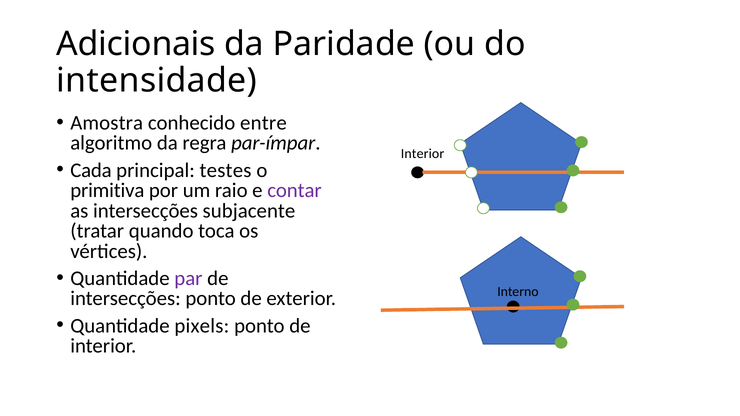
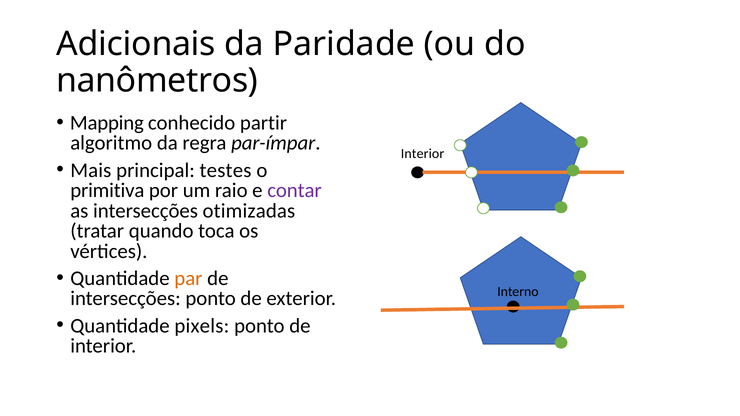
intensidade: intensidade -> nanômetros (157, 80)
Amostra: Amostra -> Mapping (107, 123)
entre: entre -> partir (264, 123)
Cada: Cada -> Mais (91, 170)
subjacente: subjacente -> otimizadas (249, 211)
par colour: purple -> orange (188, 279)
